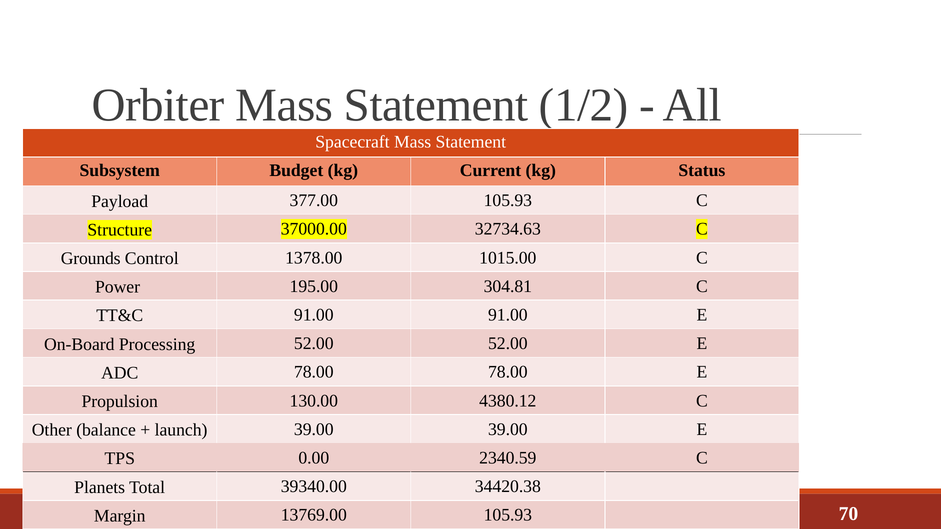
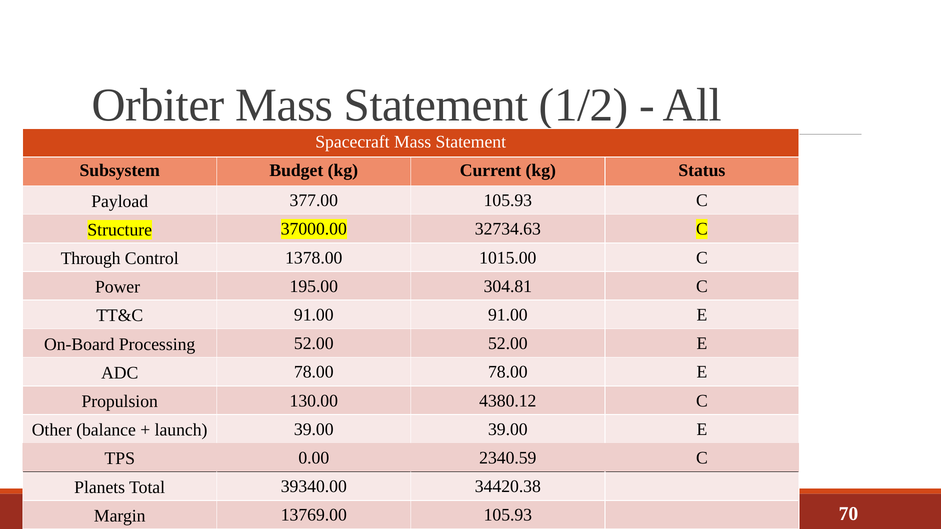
Grounds: Grounds -> Through (91, 259)
